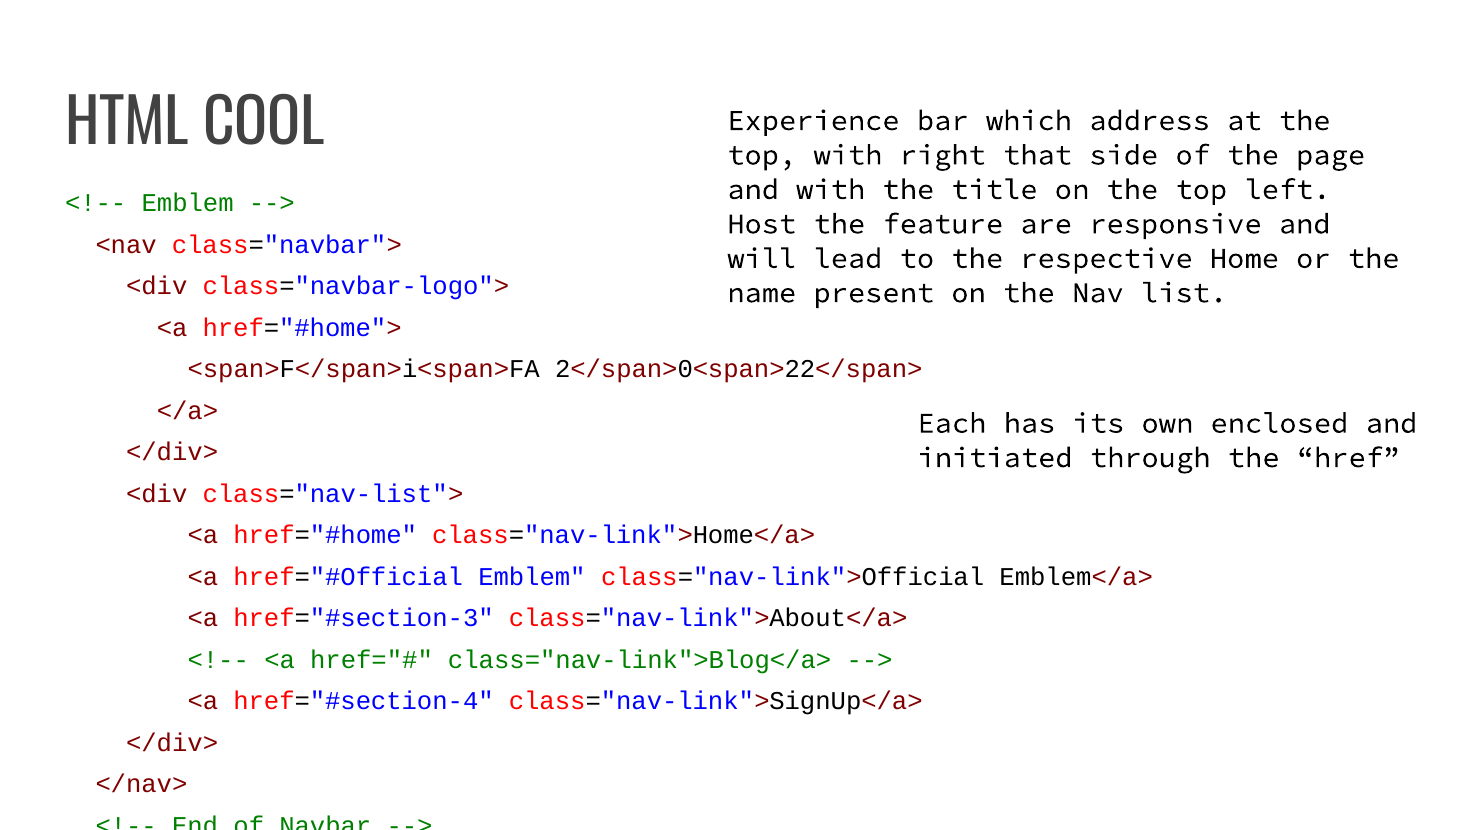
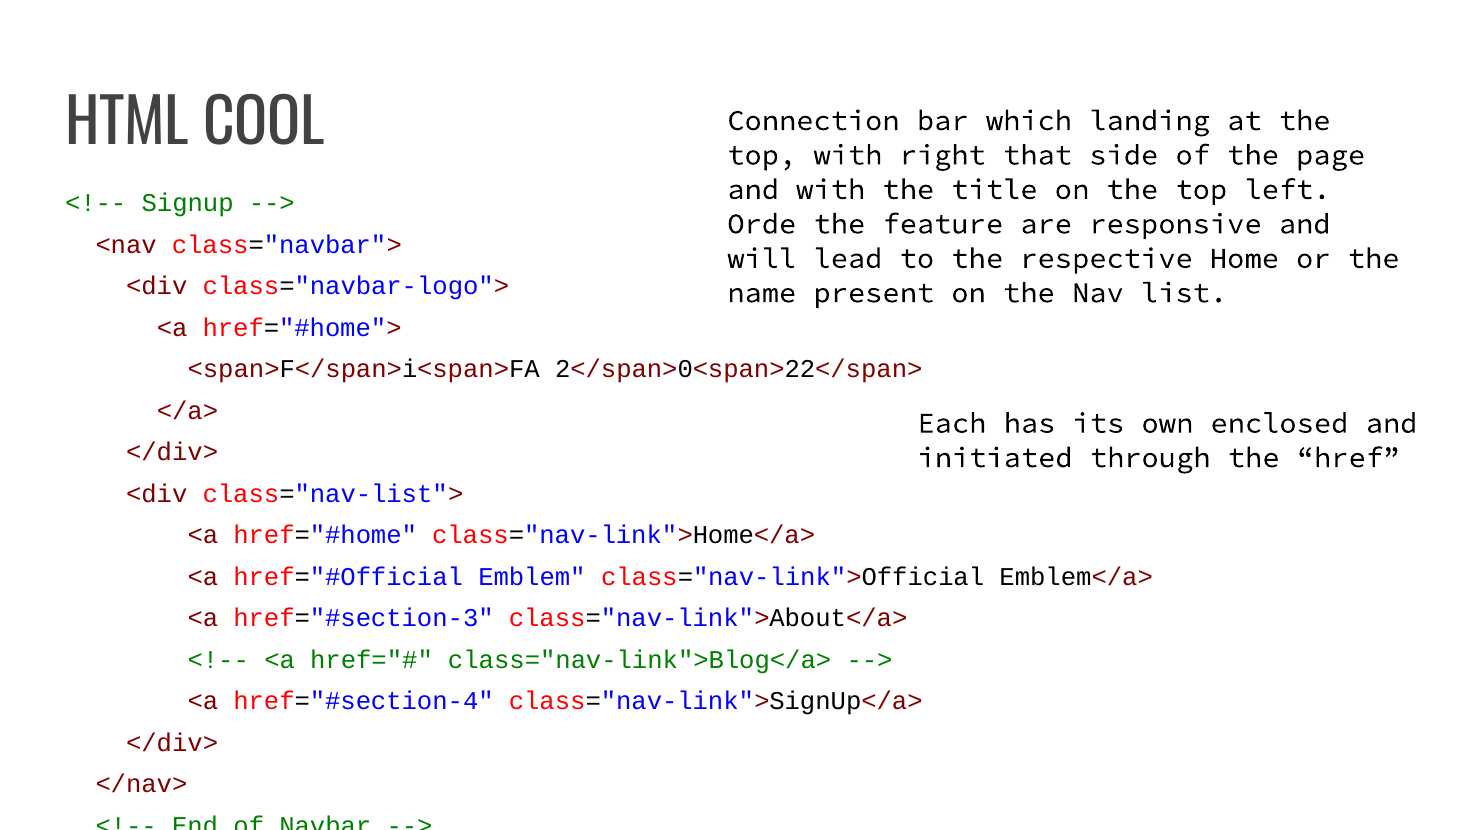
Experience: Experience -> Connection (813, 120)
address: address -> landing (1150, 120)
Emblem: Emblem -> Signup (188, 203)
Host: Host -> Orde (762, 224)
